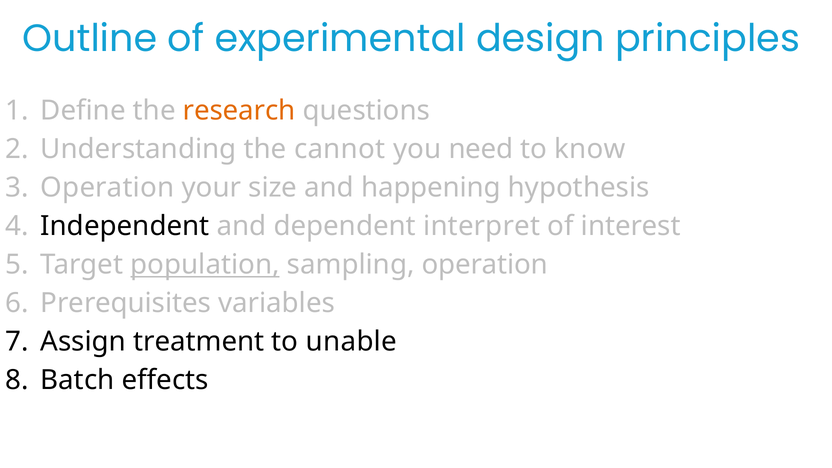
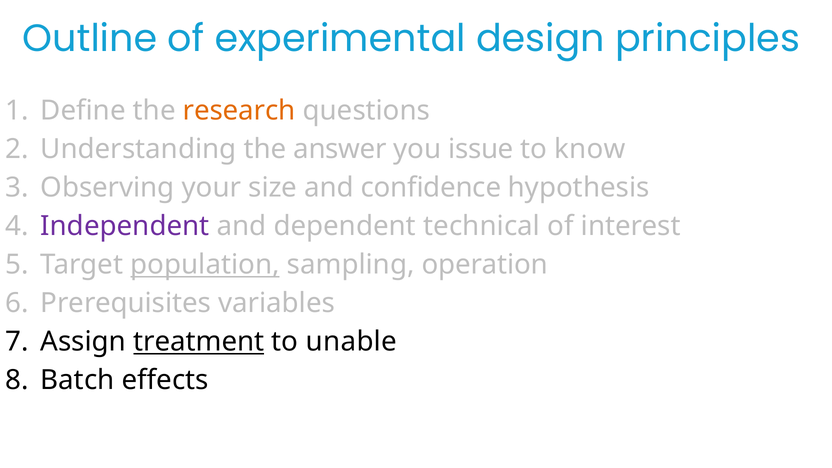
cannot: cannot -> answer (340, 149)
need: need -> issue (481, 149)
Operation: Operation -> Observing (107, 188)
happening: happening -> confidence (431, 188)
Independent colour: black -> purple (125, 226)
interpret: interpret -> technical (482, 226)
treatment underline: none -> present (199, 342)
